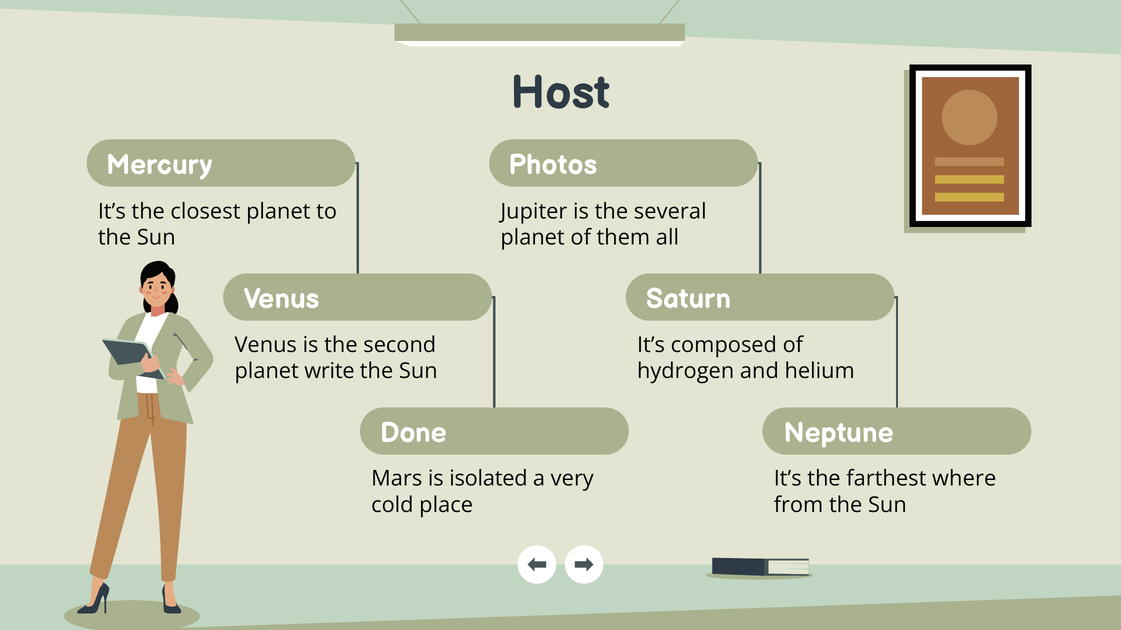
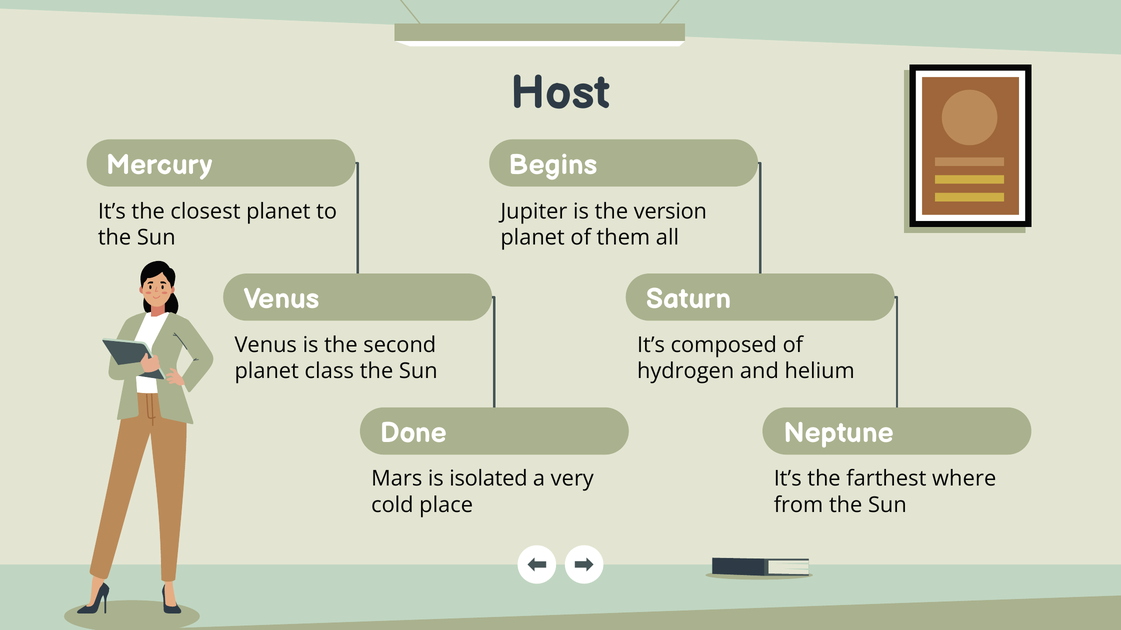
Photos: Photos -> Begins (553, 165)
several: several -> version (670, 212)
write: write -> class (329, 372)
